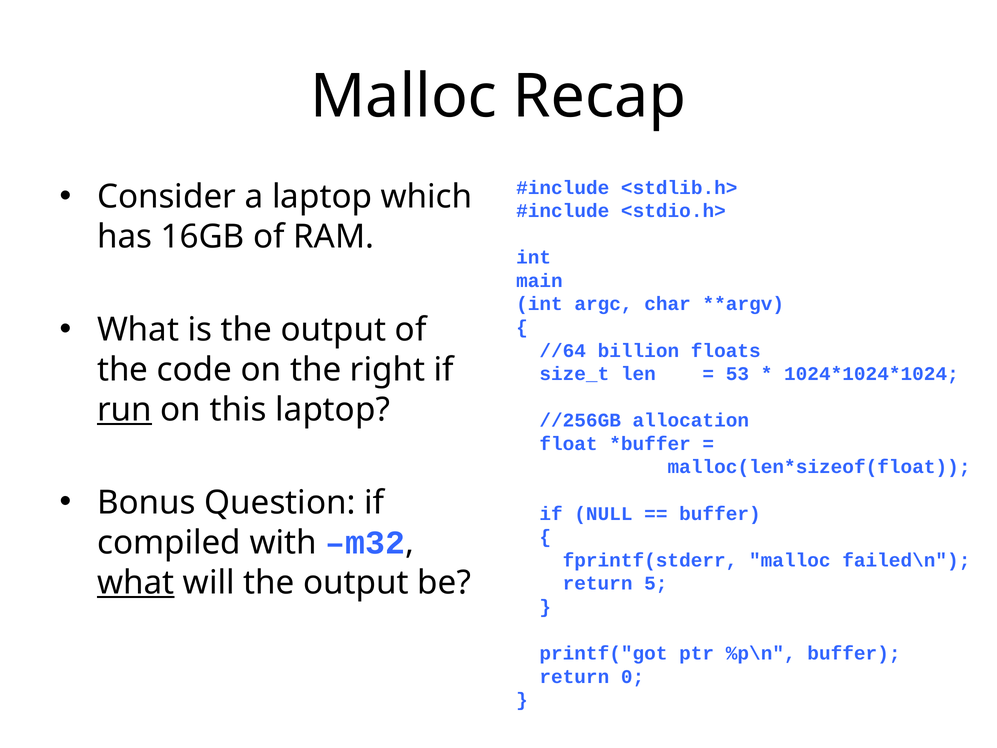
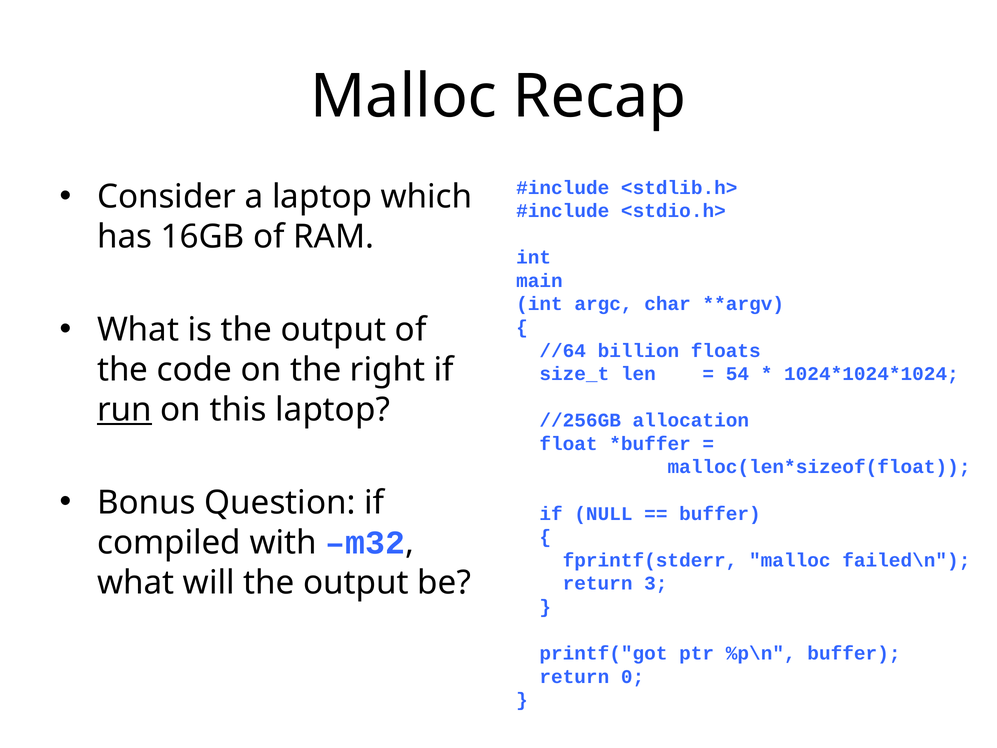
53: 53 -> 54 (737, 374)
what underline: present -> none (136, 582)
5: 5 -> 3 (656, 583)
